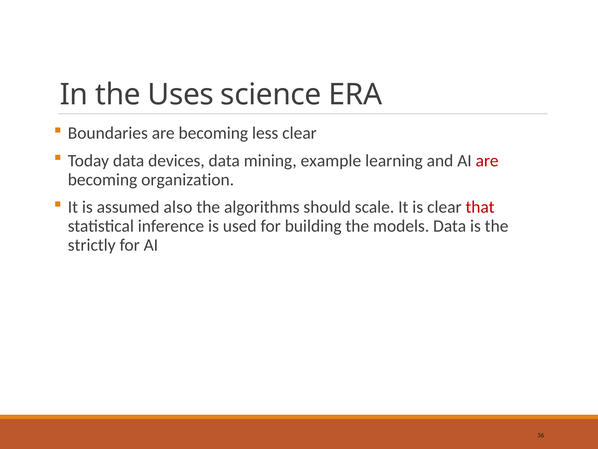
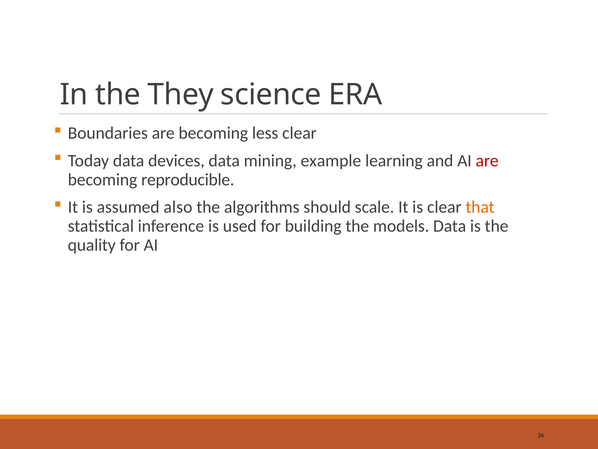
Uses: Uses -> They (181, 95)
organization: organization -> reproducible (188, 179)
that colour: red -> orange (480, 207)
strictly: strictly -> quality (92, 245)
